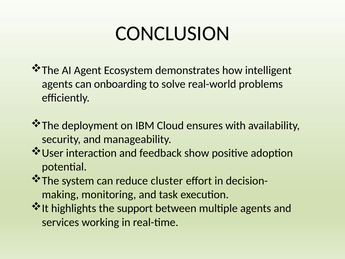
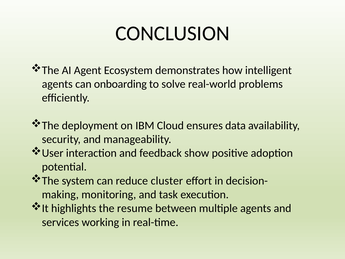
with: with -> data (236, 125)
support: support -> resume (135, 208)
